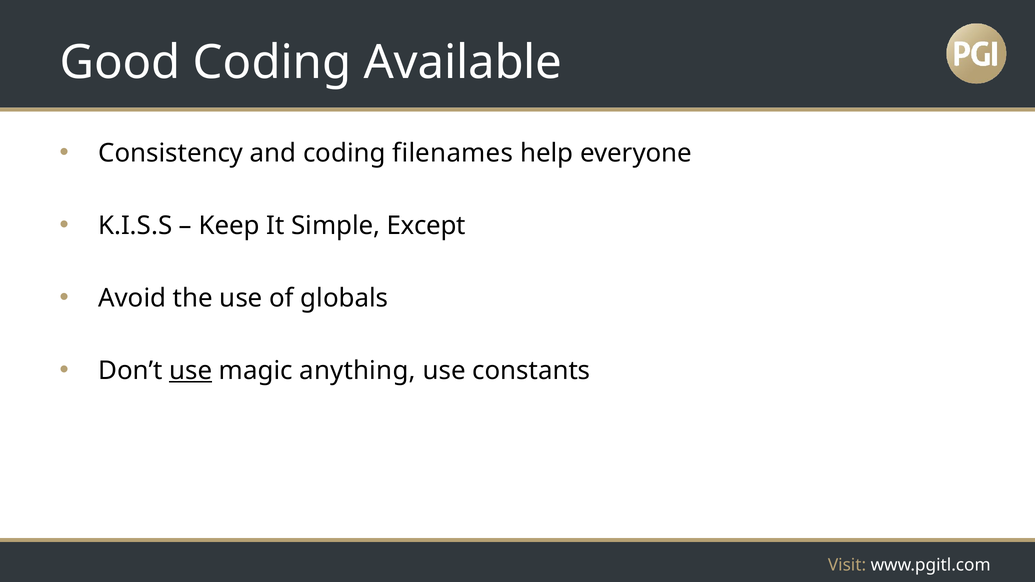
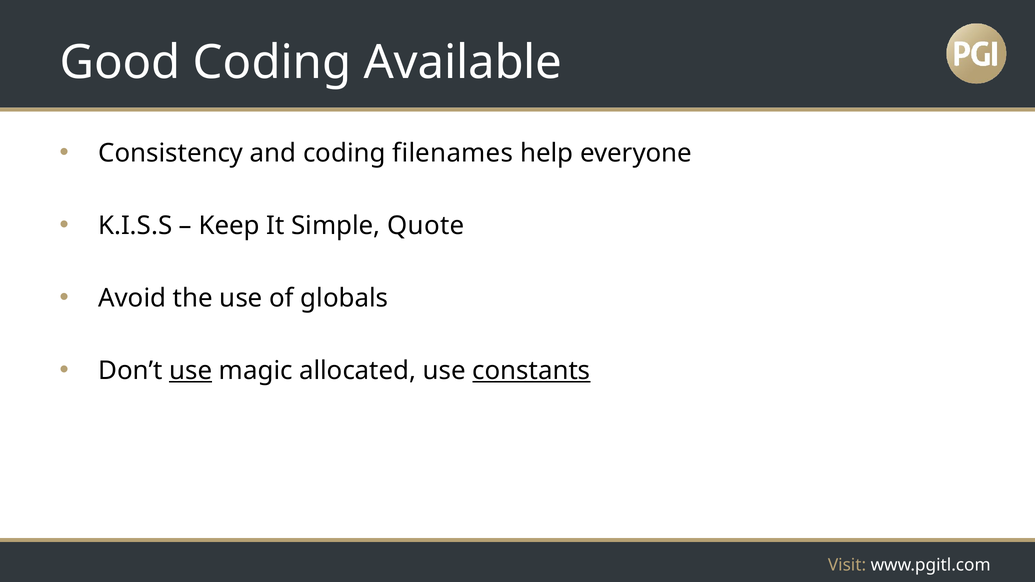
Except: Except -> Quote (426, 226)
anything: anything -> allocated (358, 371)
constants underline: none -> present (531, 371)
